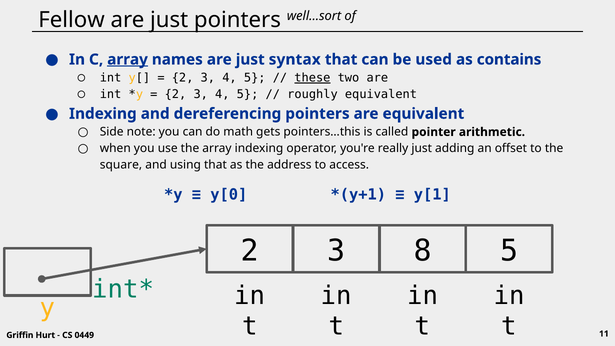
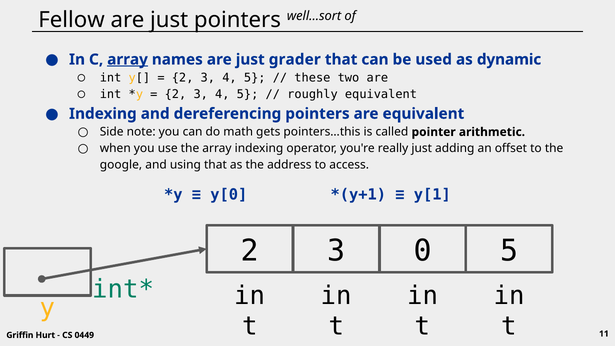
syntax: syntax -> grader (295, 59)
contains: contains -> dynamic (509, 59)
these underline: present -> none (312, 78)
square: square -> google (121, 165)
8: 8 -> 0 (423, 251)
